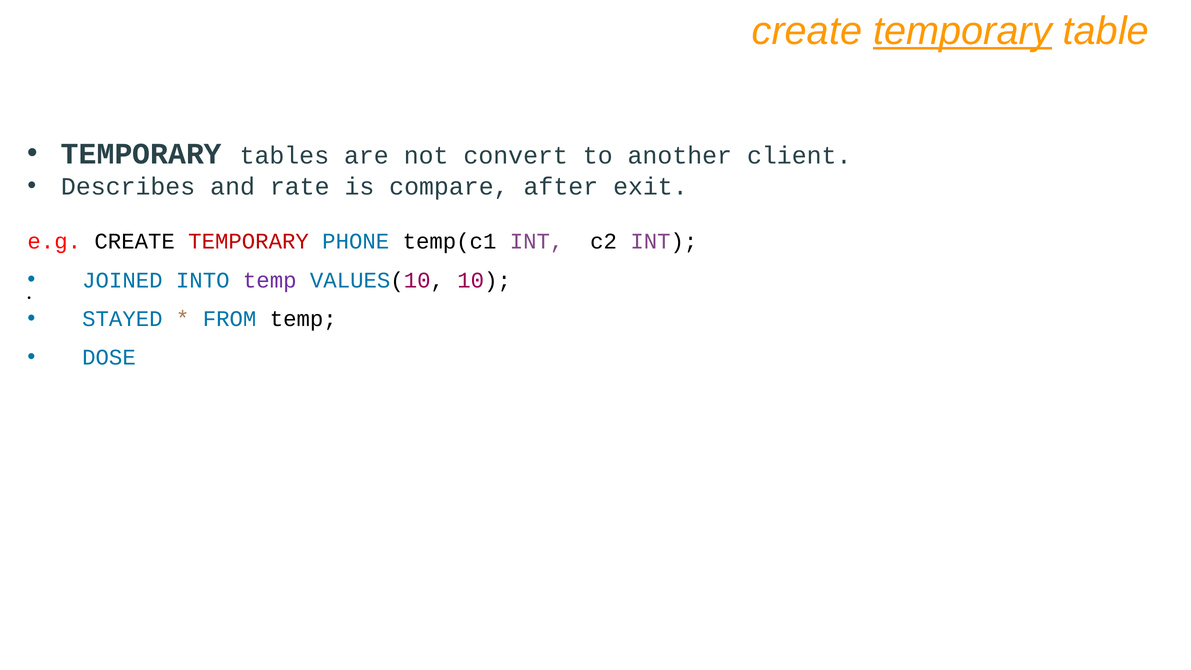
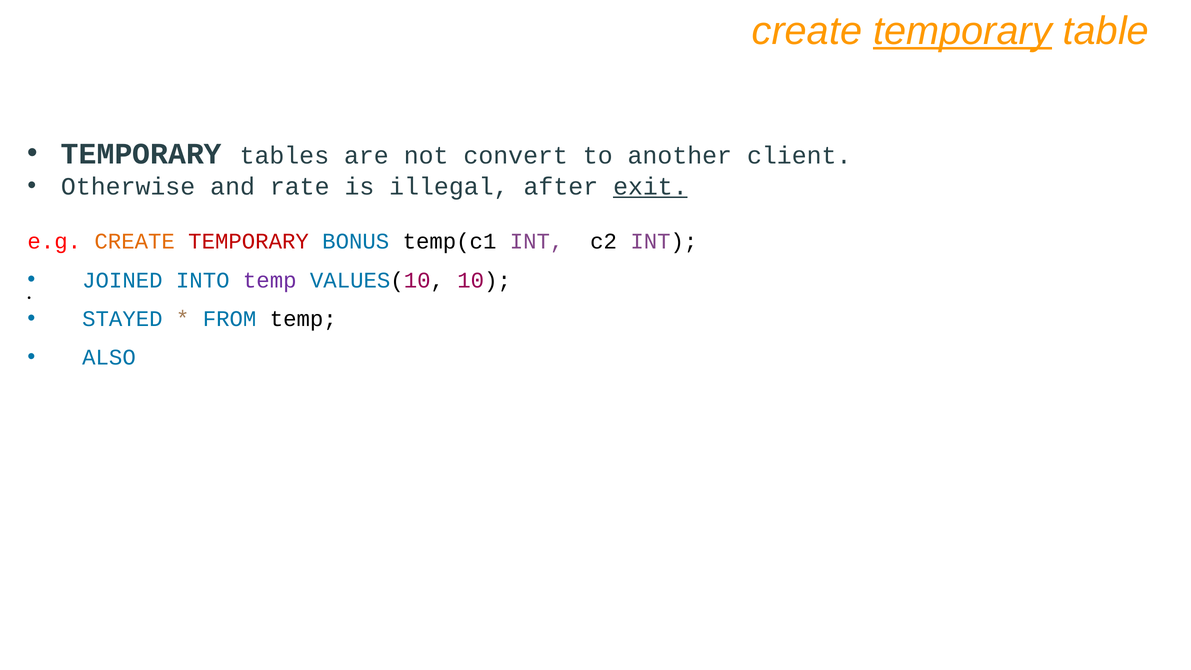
Describes: Describes -> Otherwise (128, 187)
compare: compare -> illegal (449, 187)
exit underline: none -> present (650, 187)
CREATE colour: black -> orange (135, 241)
PHONE: PHONE -> BONUS (356, 241)
DOSE: DOSE -> ALSO (109, 357)
